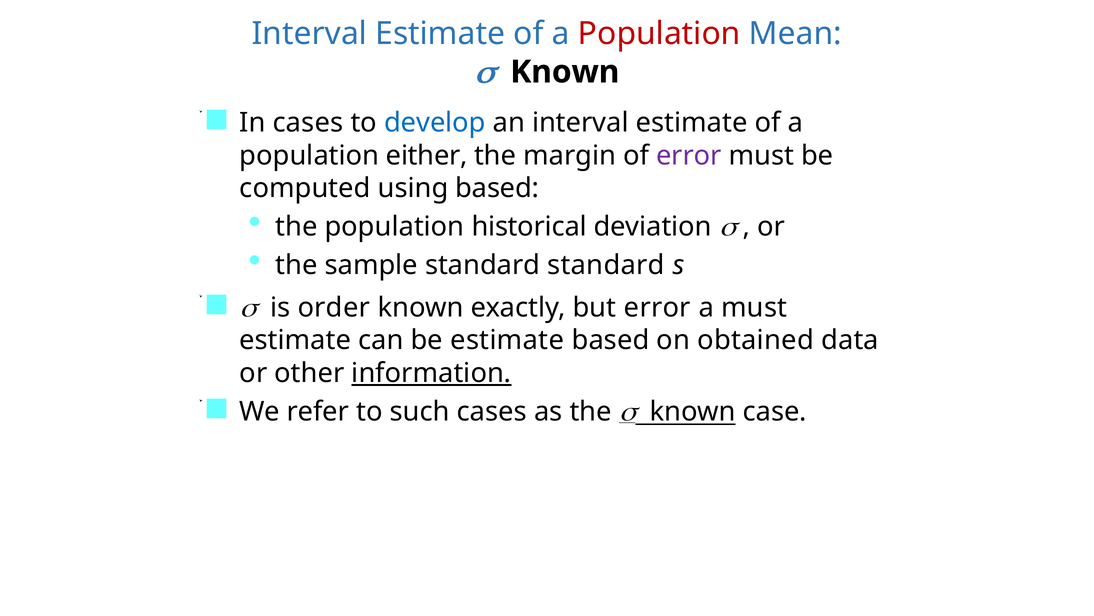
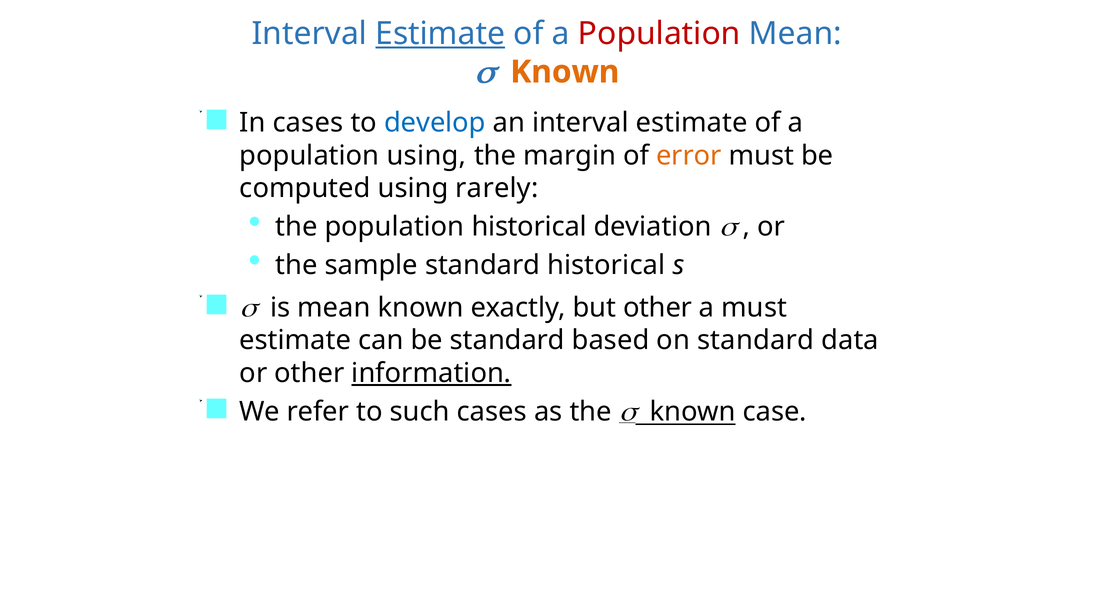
Estimate underline: none -> present (440, 34)
Known colour: black -> orange (565, 72)
population either: either -> using (426, 155)
error colour: purple -> orange (689, 155)
using based: based -> rarely (497, 188)
standard standard: standard -> historical (606, 265)
is order: order -> mean (334, 307)
but error: error -> other (658, 307)
be estimate: estimate -> standard (507, 340)
on obtained: obtained -> standard (756, 340)
